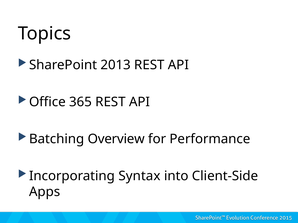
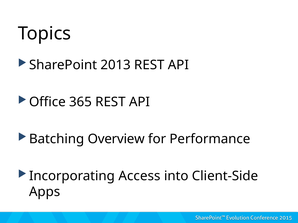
Syntax: Syntax -> Access (139, 176)
